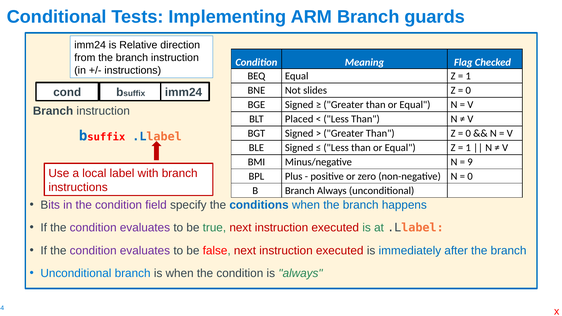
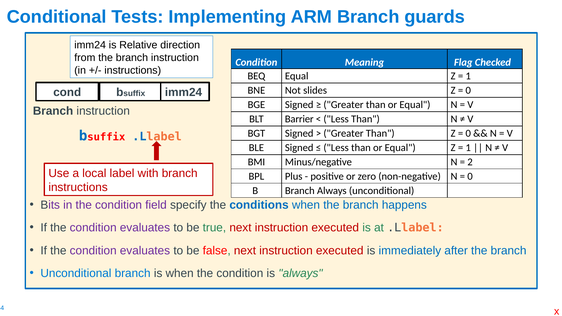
Placed: Placed -> Barrier (299, 119)
9: 9 -> 2 (470, 162)
